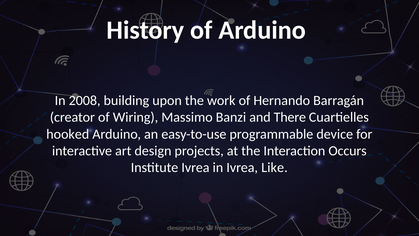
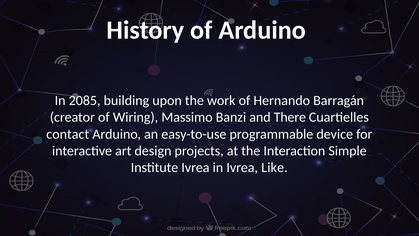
2008: 2008 -> 2085 (85, 100)
hooked: hooked -> contact (68, 134)
Occurs: Occurs -> Simple (348, 151)
